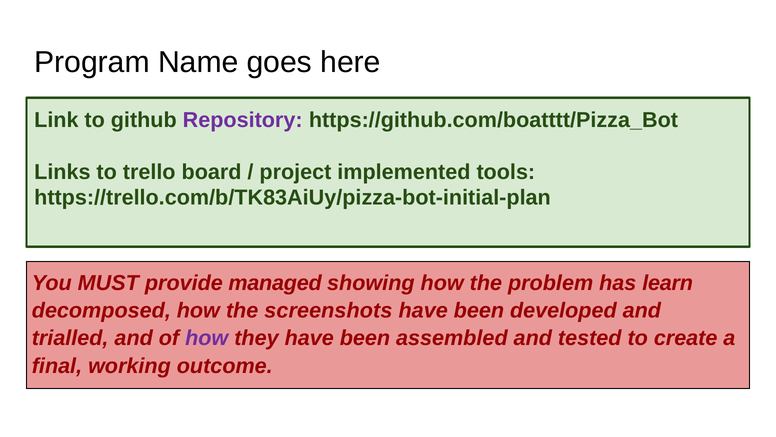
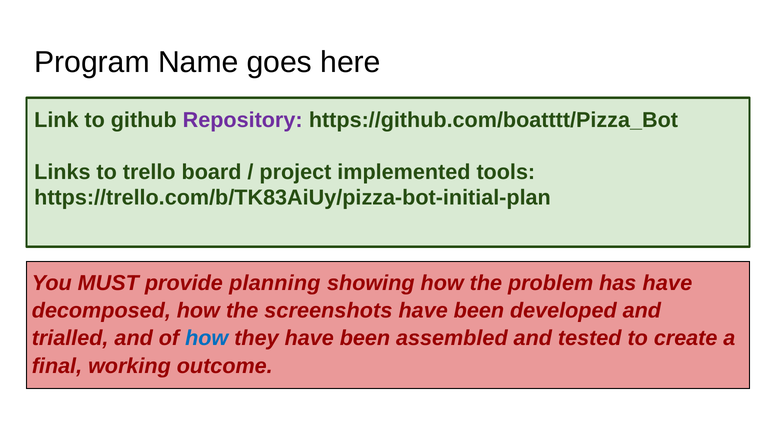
managed: managed -> planning (275, 283)
has learn: learn -> have (667, 283)
how colour: purple -> blue (207, 338)
